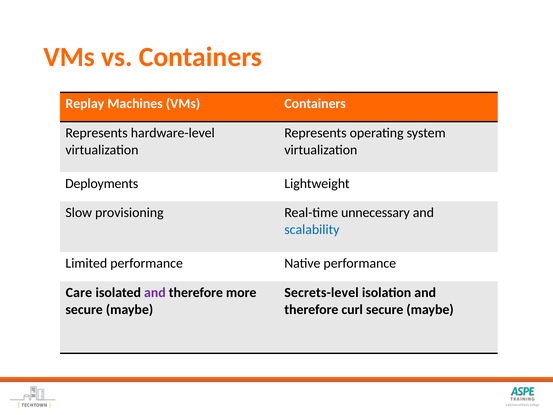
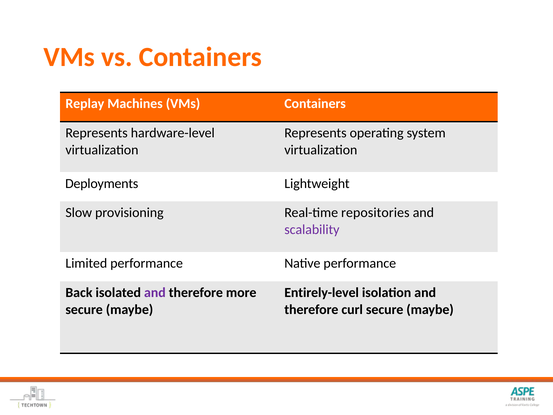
unnecessary: unnecessary -> repositories (375, 213)
scalability colour: blue -> purple (312, 230)
Care: Care -> Back (79, 292)
Secrets-level: Secrets-level -> Entirely-level (322, 292)
